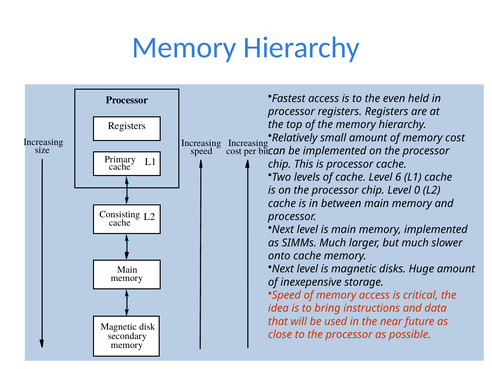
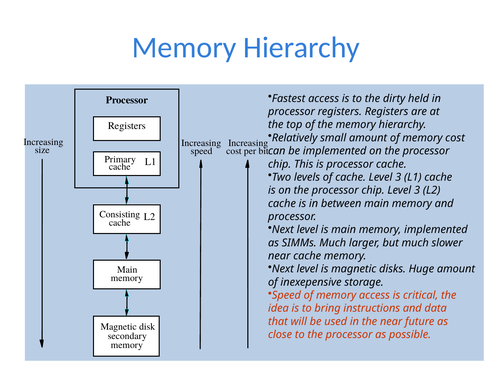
even: even -> dirty (394, 98)
cache Level 6: 6 -> 3 (398, 177)
chip Level 0: 0 -> 3 (417, 190)
onto: onto -> near (279, 256)
